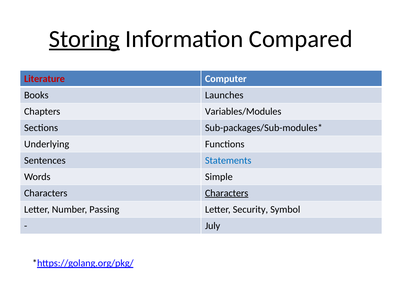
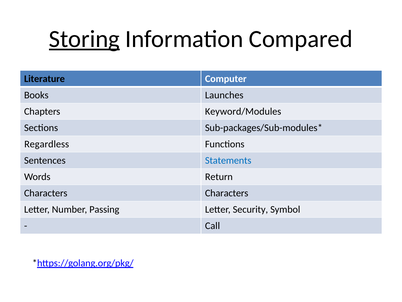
Literature colour: red -> black (44, 79)
Variables/Modules: Variables/Modules -> Keyword/Modules (243, 111)
Underlying: Underlying -> Regardless (47, 144)
Simple: Simple -> Return (219, 176)
Characters underline: present -> none (227, 193)
July: July -> Call (213, 225)
